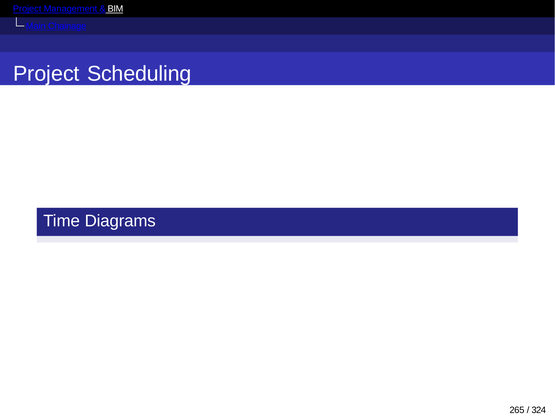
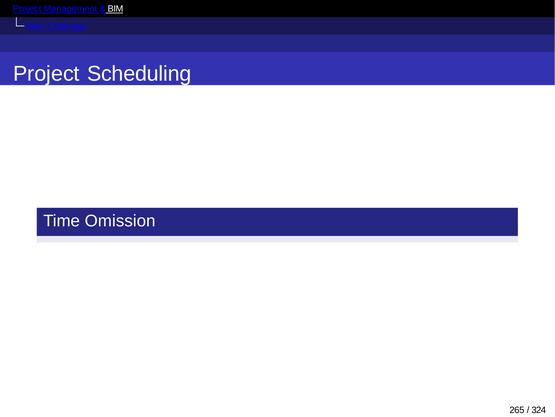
Diagrams: Diagrams -> Omission (120, 221)
